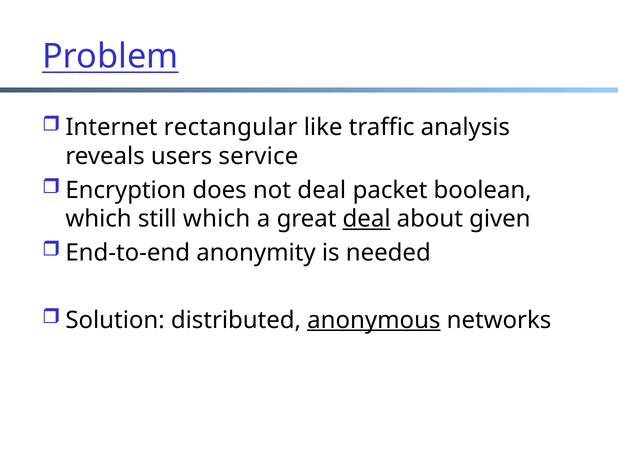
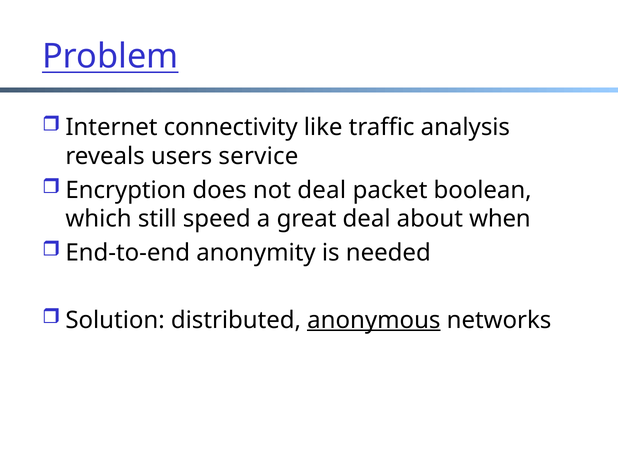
rectangular: rectangular -> connectivity (231, 127)
still which: which -> speed (217, 219)
deal underline: present -> none (367, 219)
given: given -> when (500, 219)
